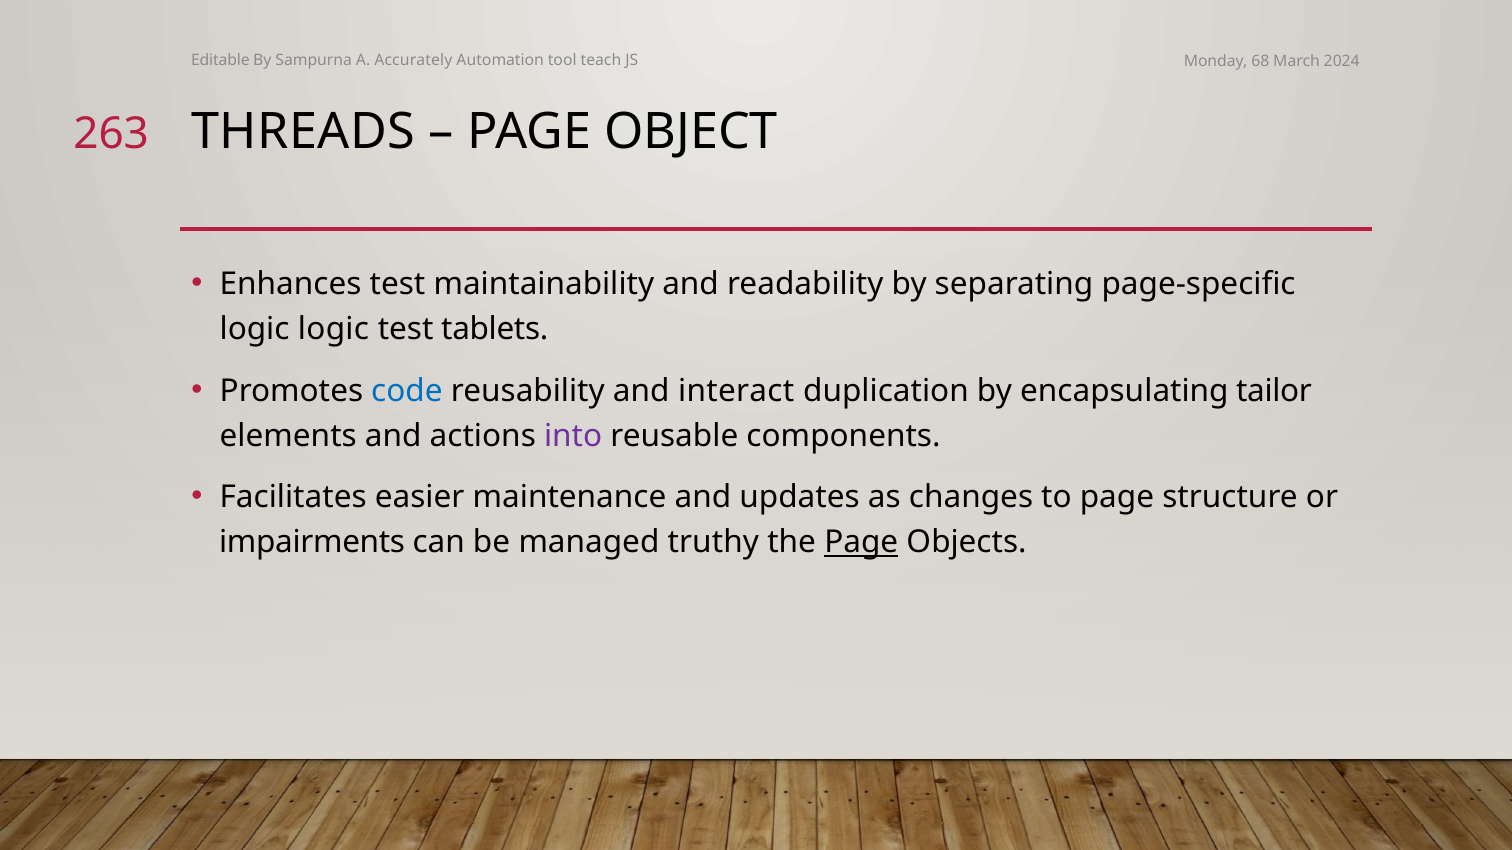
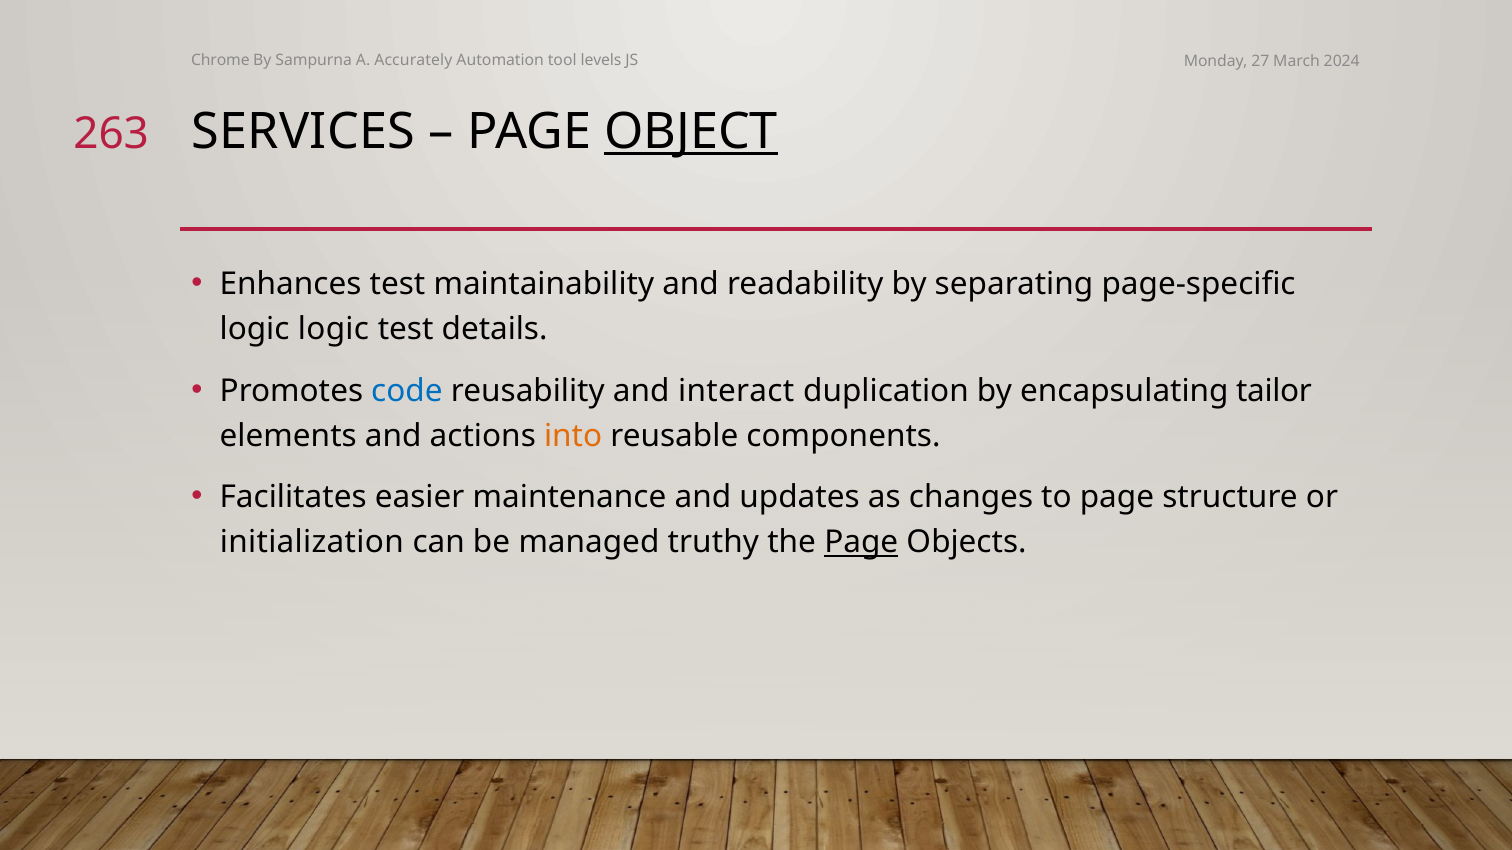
Editable: Editable -> Chrome (220, 60)
teach: teach -> levels (601, 60)
68: 68 -> 27 (1260, 61)
THREADS: THREADS -> SERVICES (303, 132)
OBJECT underline: none -> present (691, 132)
tablets: tablets -> details (495, 330)
into colour: purple -> orange (573, 436)
impairments: impairments -> initialization (312, 543)
